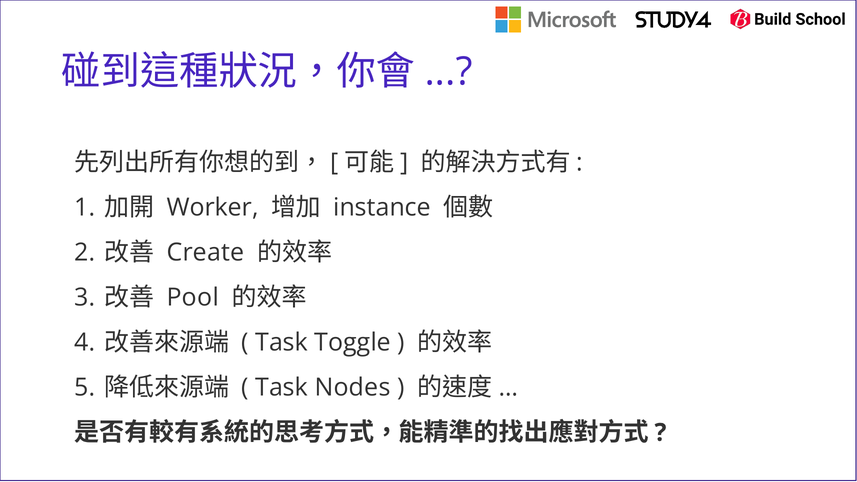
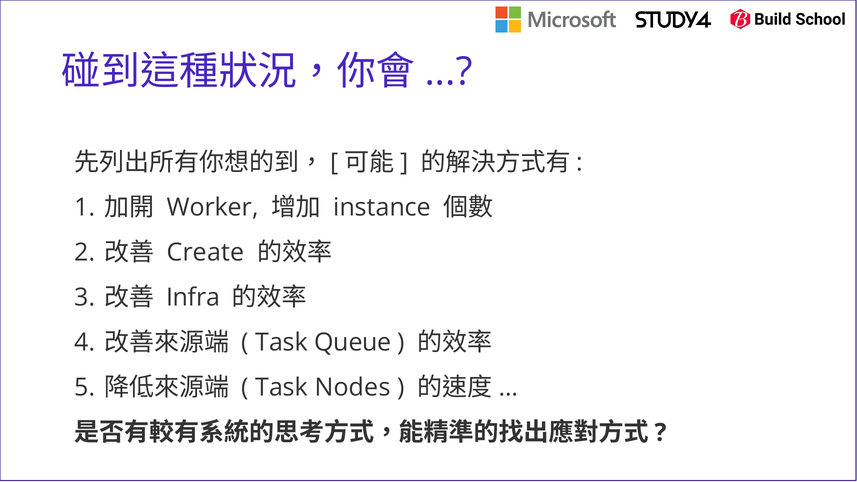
Pool: Pool -> Infra (193, 298)
Toggle: Toggle -> Queue (353, 343)
